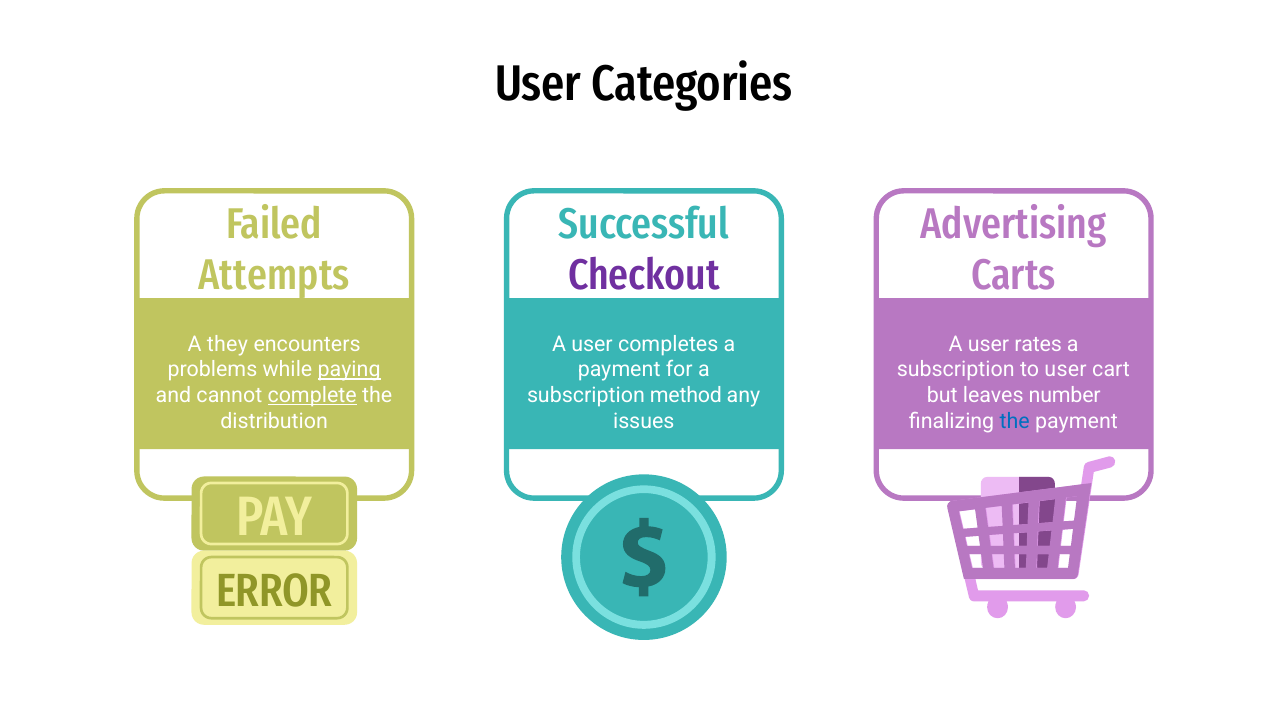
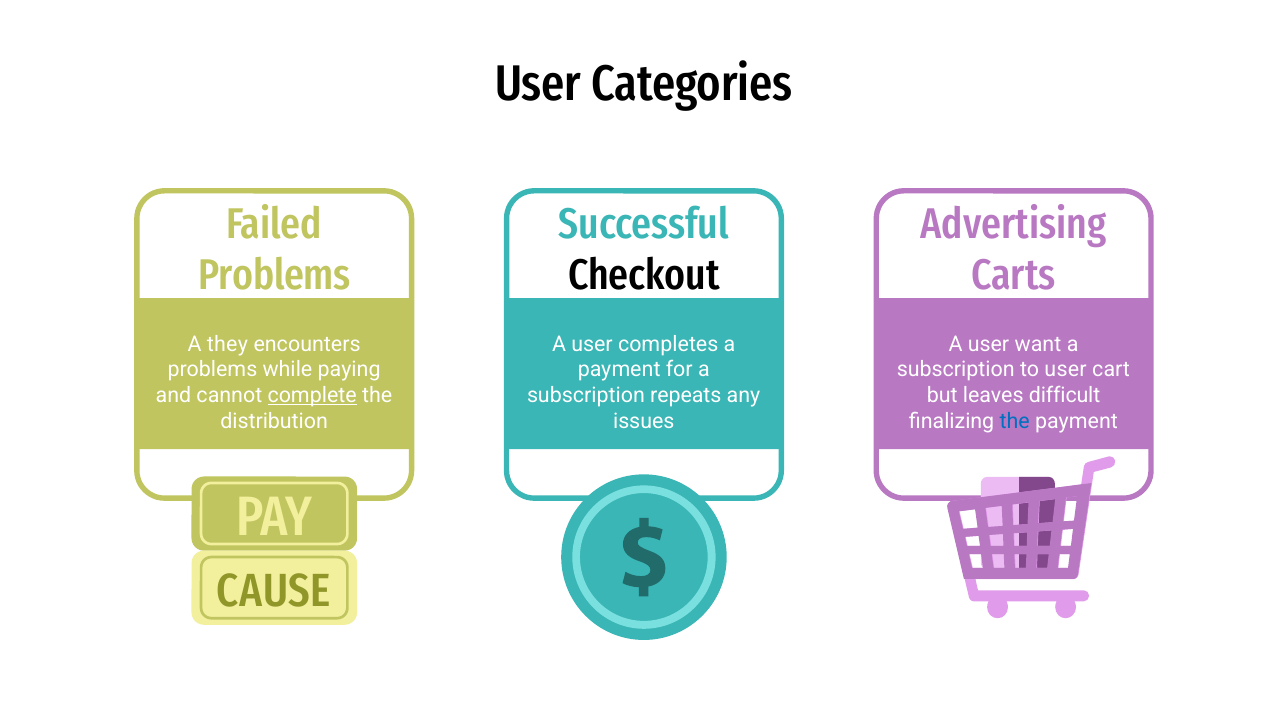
Attempts: Attempts -> Problems (274, 276)
Checkout colour: purple -> black (644, 276)
rates: rates -> want (1038, 344)
paying underline: present -> none (349, 369)
method: method -> repeats (686, 395)
number: number -> difficult (1065, 395)
ERROR: ERROR -> CAUSE (274, 591)
